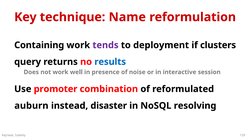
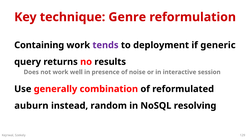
Name: Name -> Genre (127, 17)
clusters: clusters -> generic (218, 45)
results colour: blue -> black (110, 62)
promoter: promoter -> generally (56, 89)
disaster: disaster -> random (109, 106)
